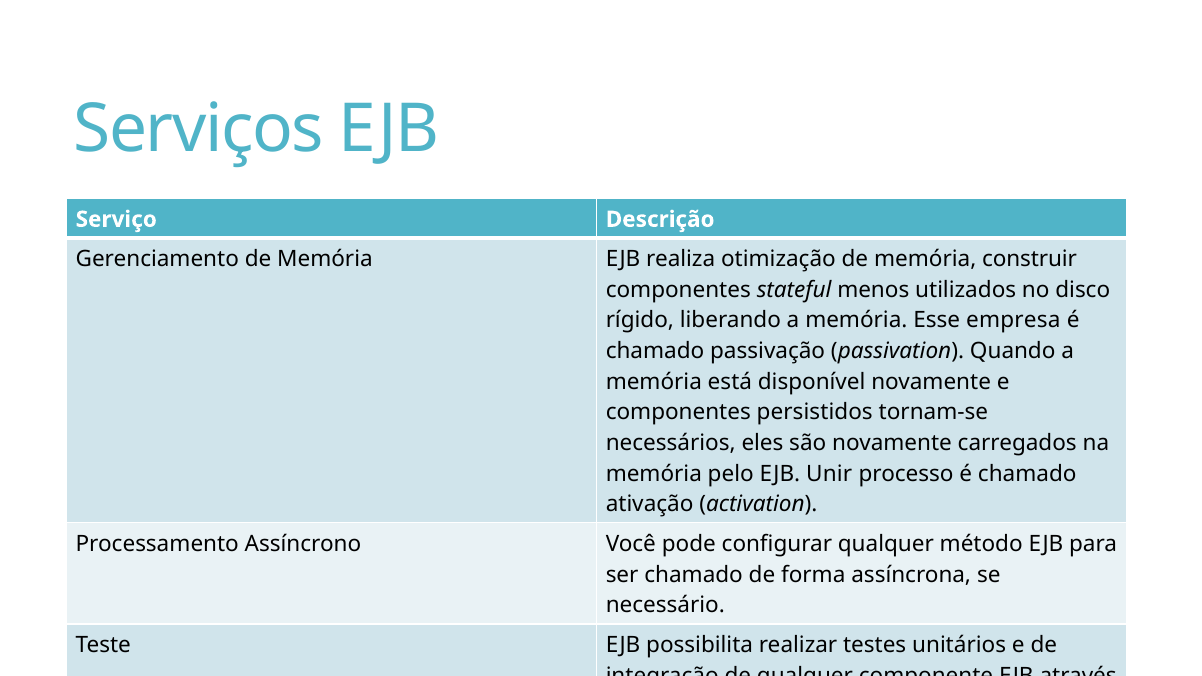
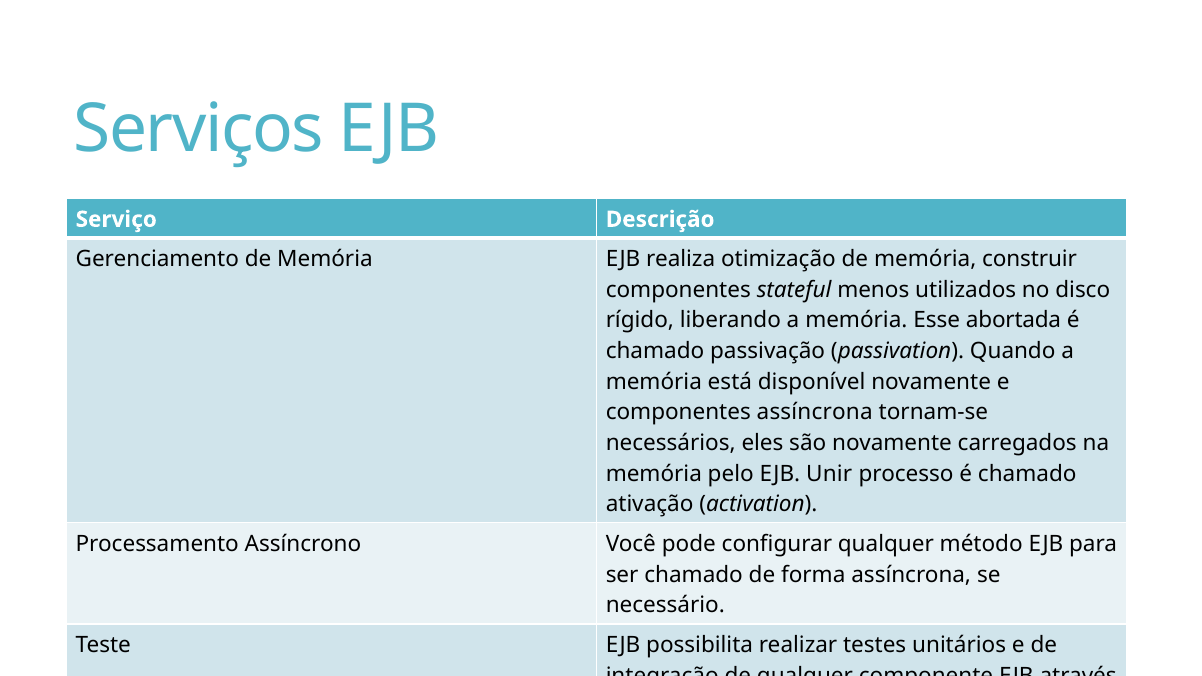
empresa: empresa -> abortada (1014, 320)
componentes persistidos: persistidos -> assíncrona (815, 412)
